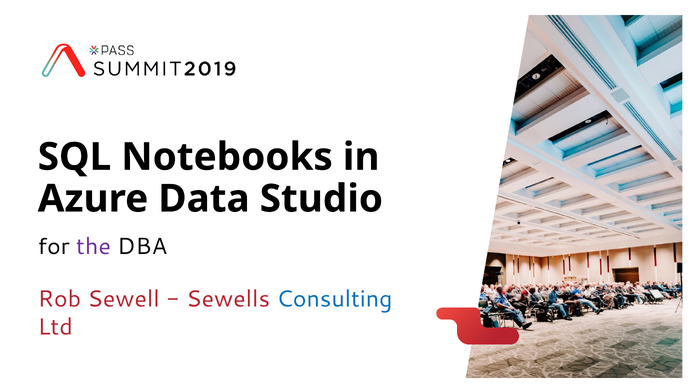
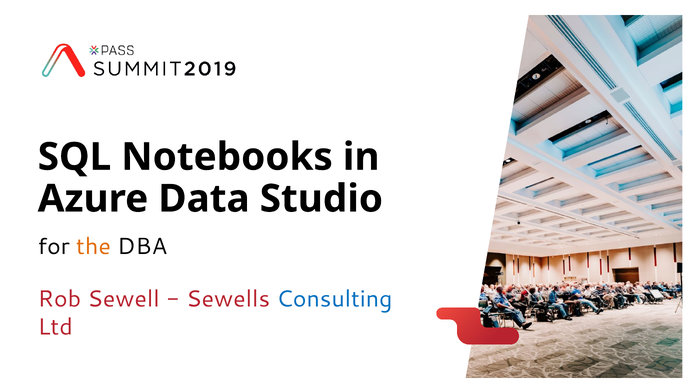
the colour: purple -> orange (94, 247)
